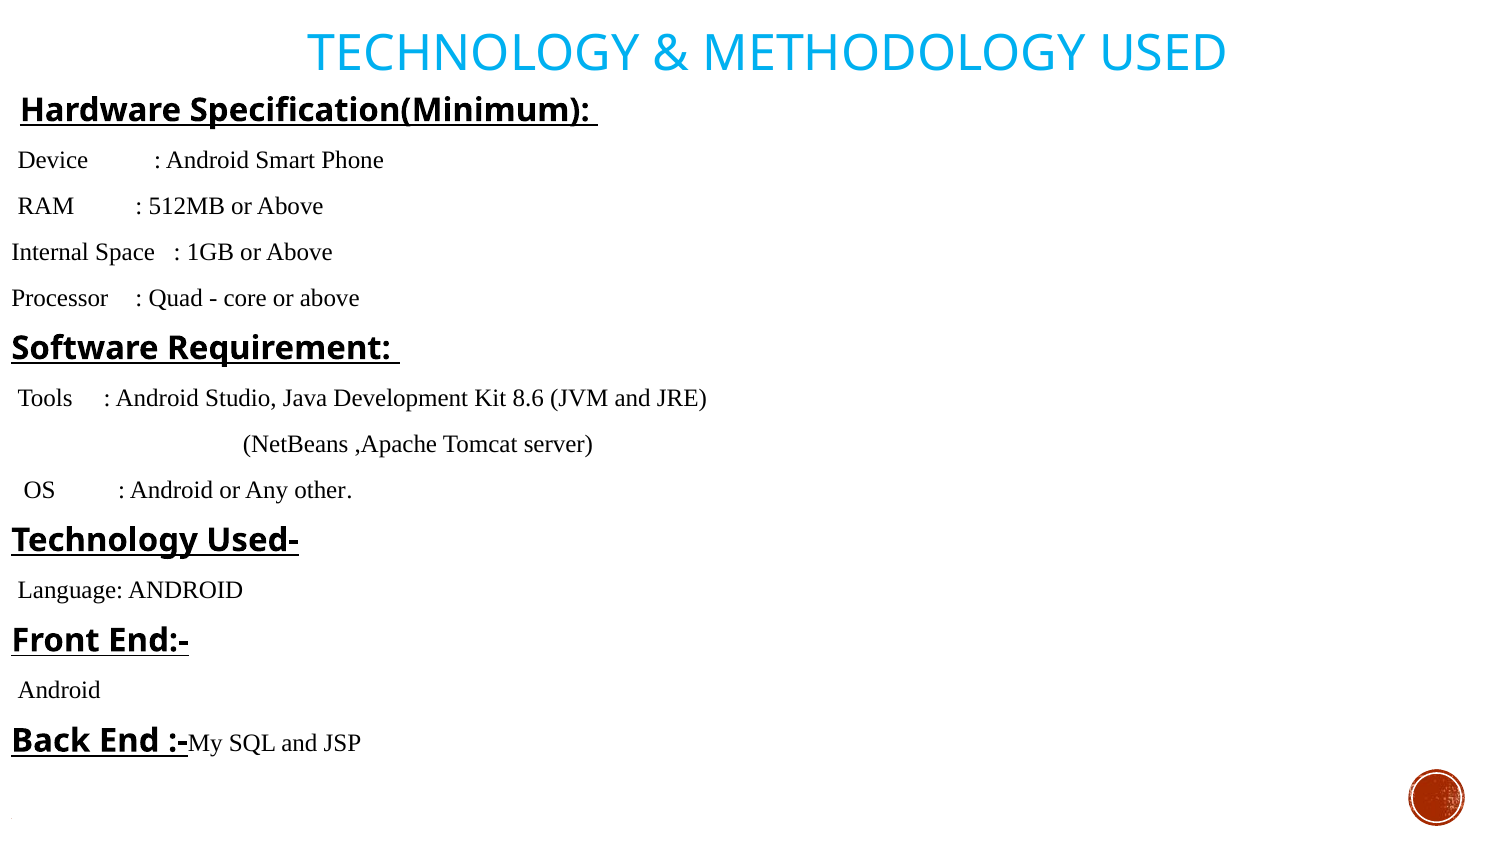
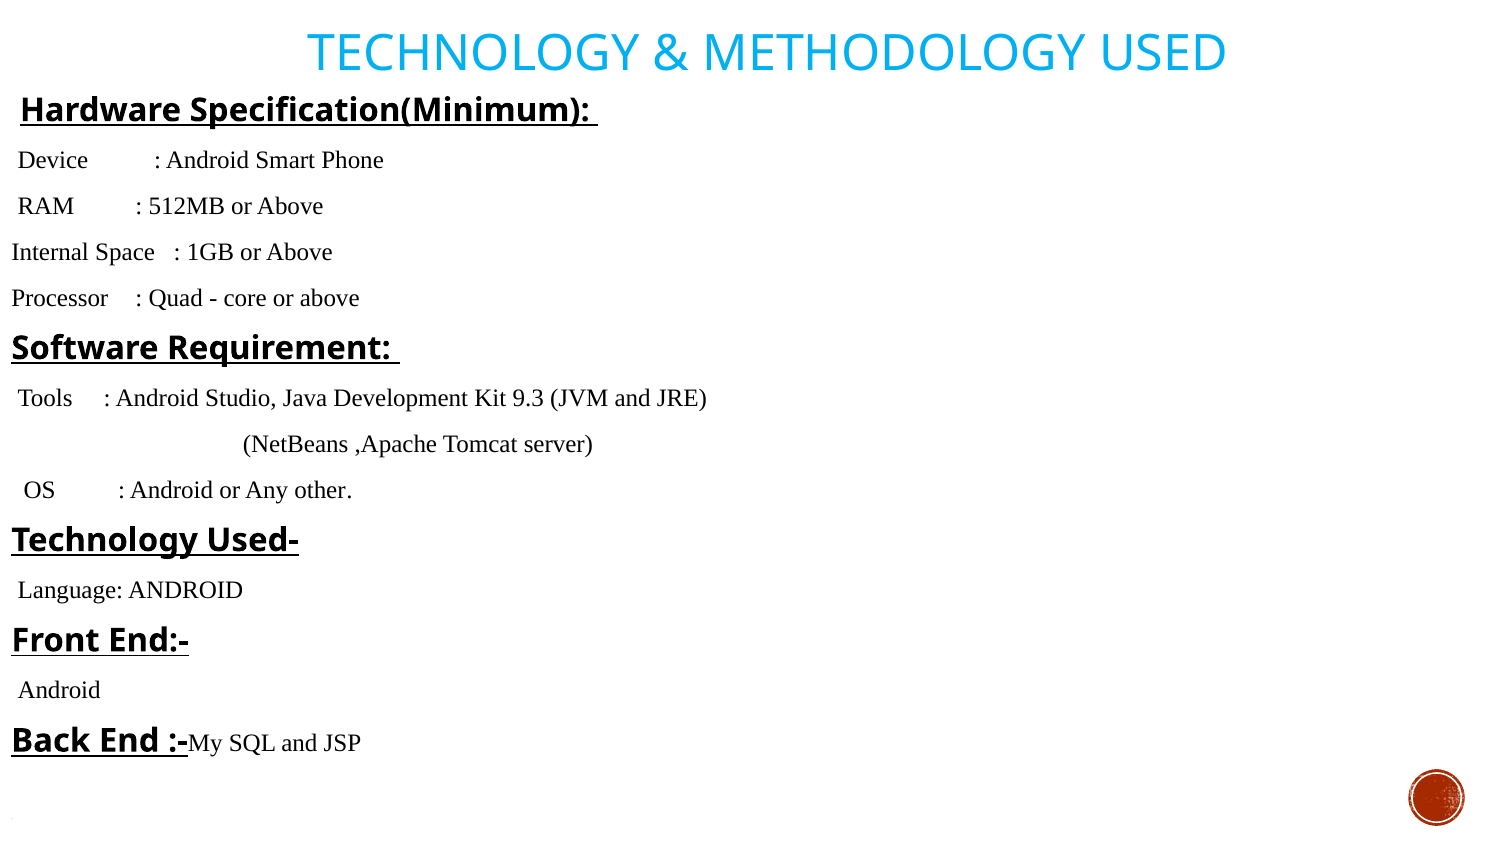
8.6: 8.6 -> 9.3 (528, 398)
